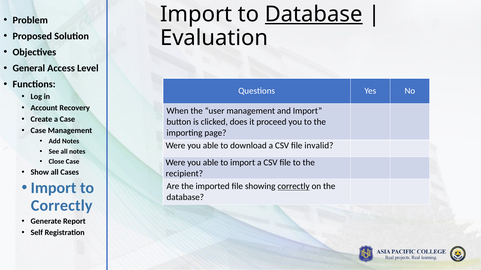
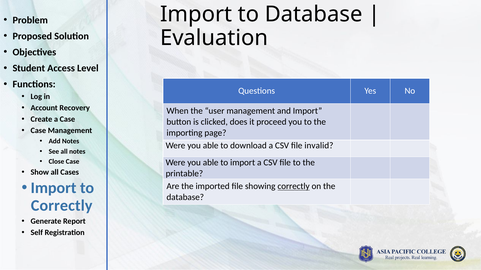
Database underline: present -> none (314, 14)
General: General -> Student (29, 68)
recipient: recipient -> printable (184, 174)
